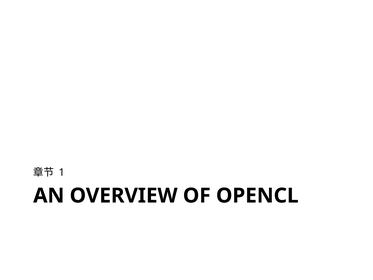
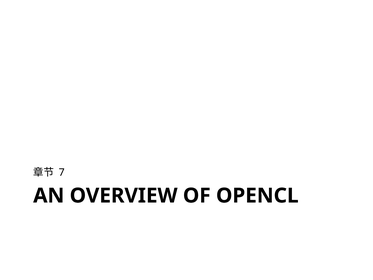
1: 1 -> 7 (62, 172)
